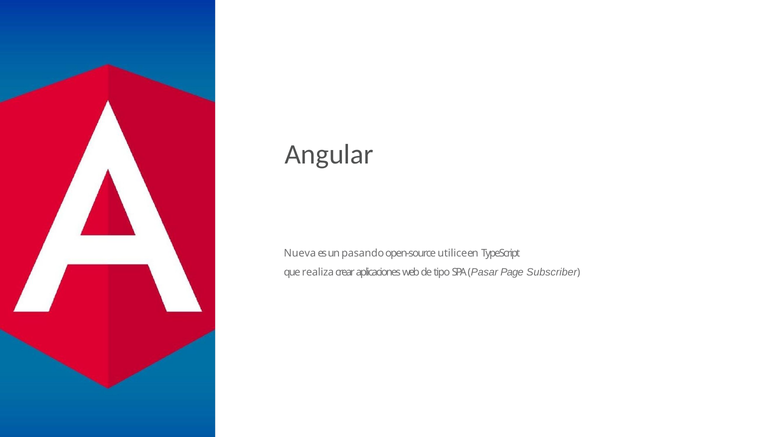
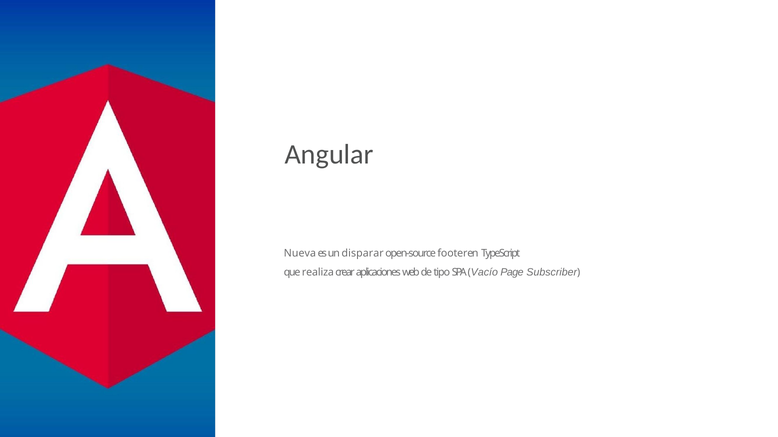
pasando: pasando -> disparar (363, 254)
utilice: utilice -> footer (452, 254)
Pasar: Pasar -> Vacío (484, 273)
